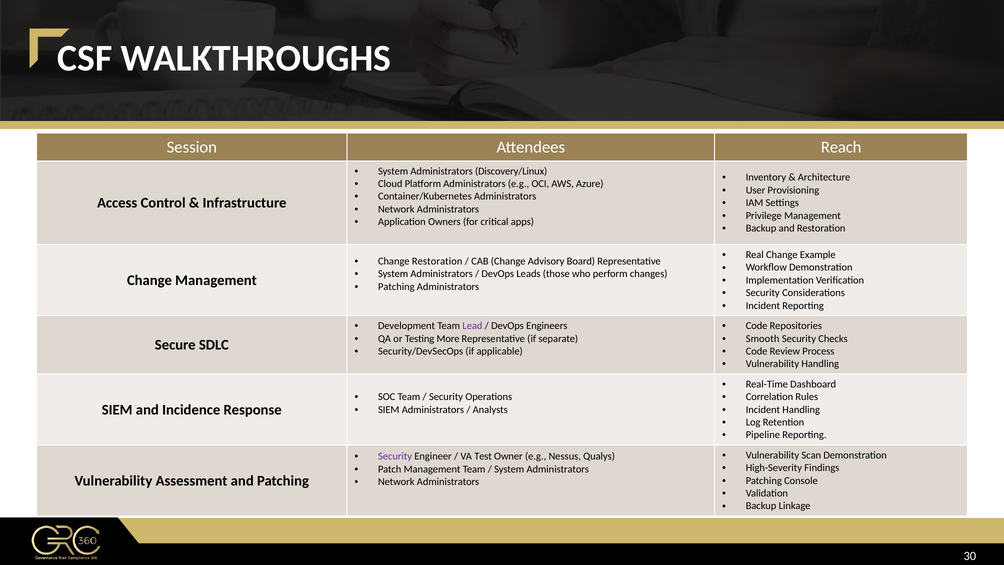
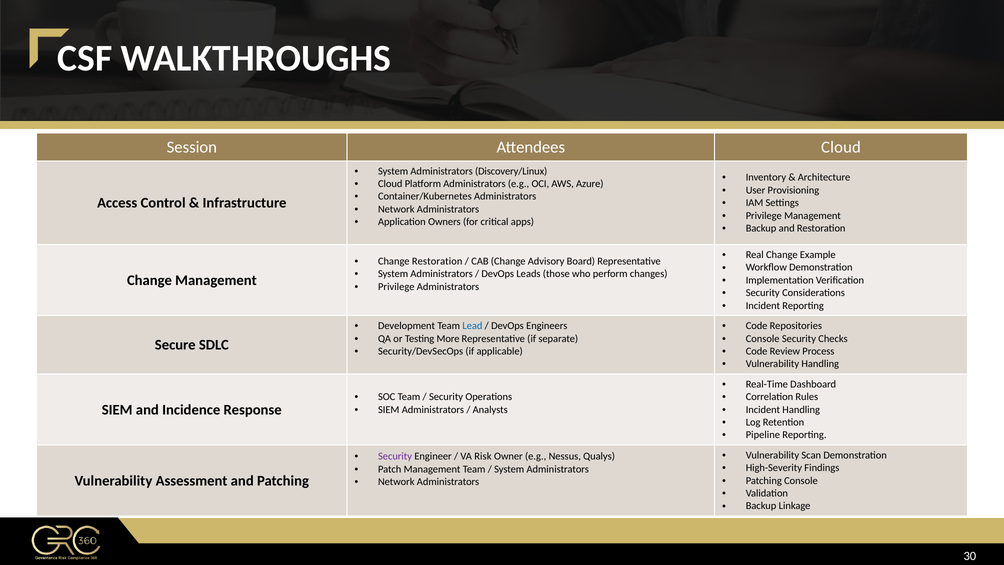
Attendees Reach: Reach -> Cloud (841, 147)
Patching: Patching -> Privilege (396, 286)
Lead colour: purple -> blue (472, 326)
Smooth: Smooth -> Console (763, 338)
Test: Test -> Risk (483, 456)
